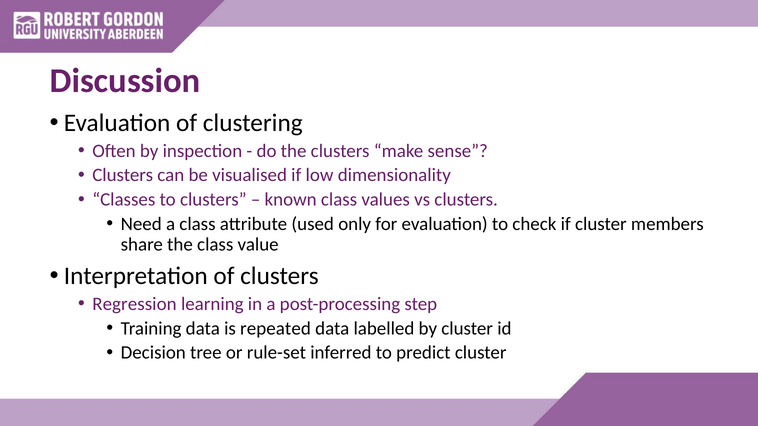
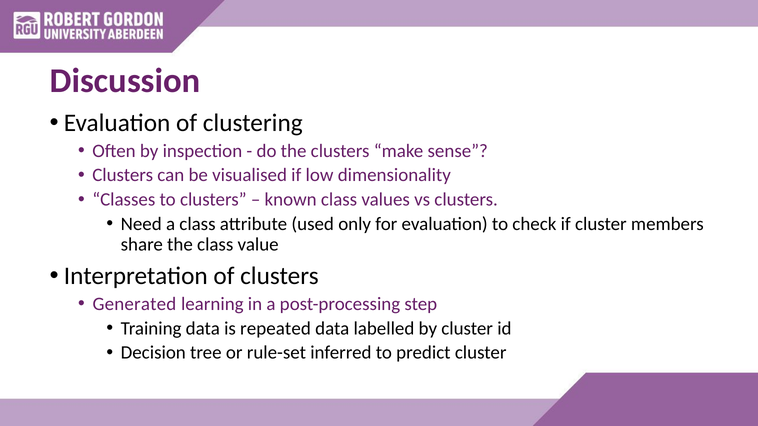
Regression: Regression -> Generated (134, 304)
